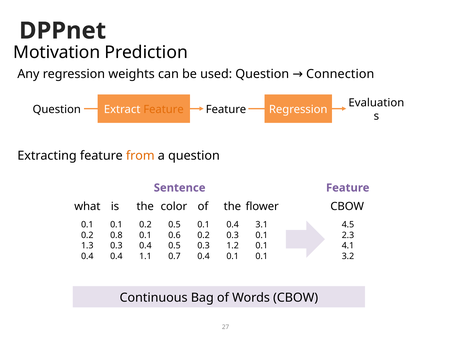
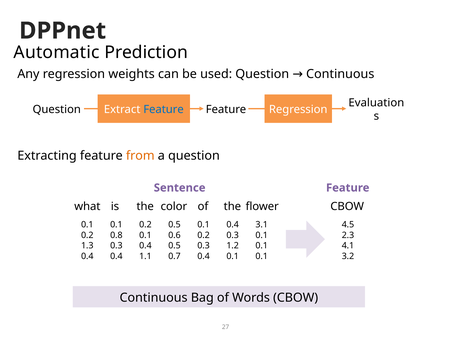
Motivation: Motivation -> Automatic (57, 52)
Question Connection: Connection -> Continuous (340, 74)
Feature colour: orange -> blue (164, 110)
